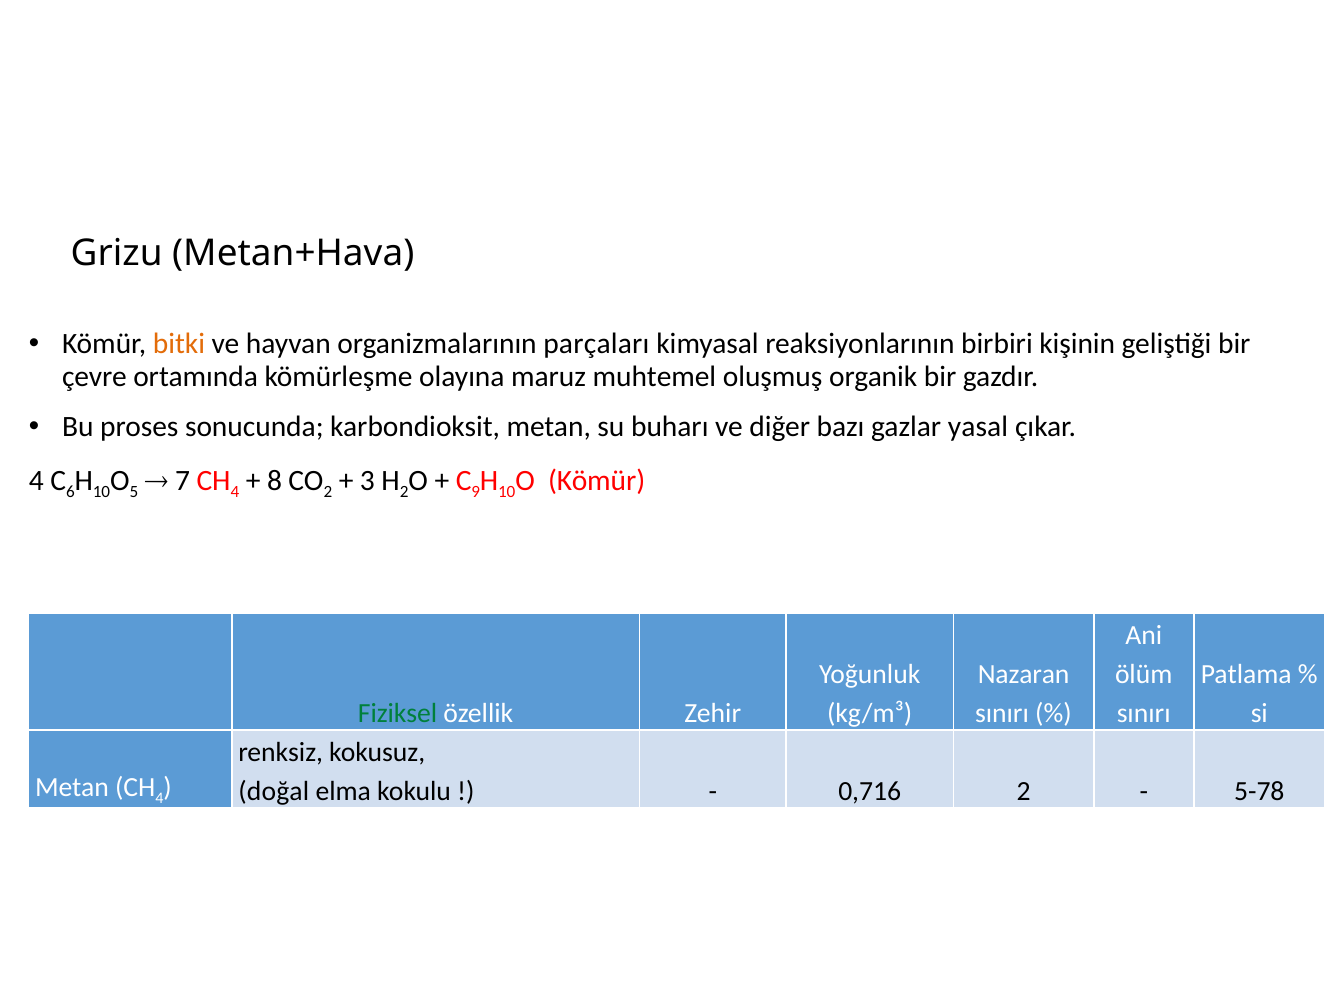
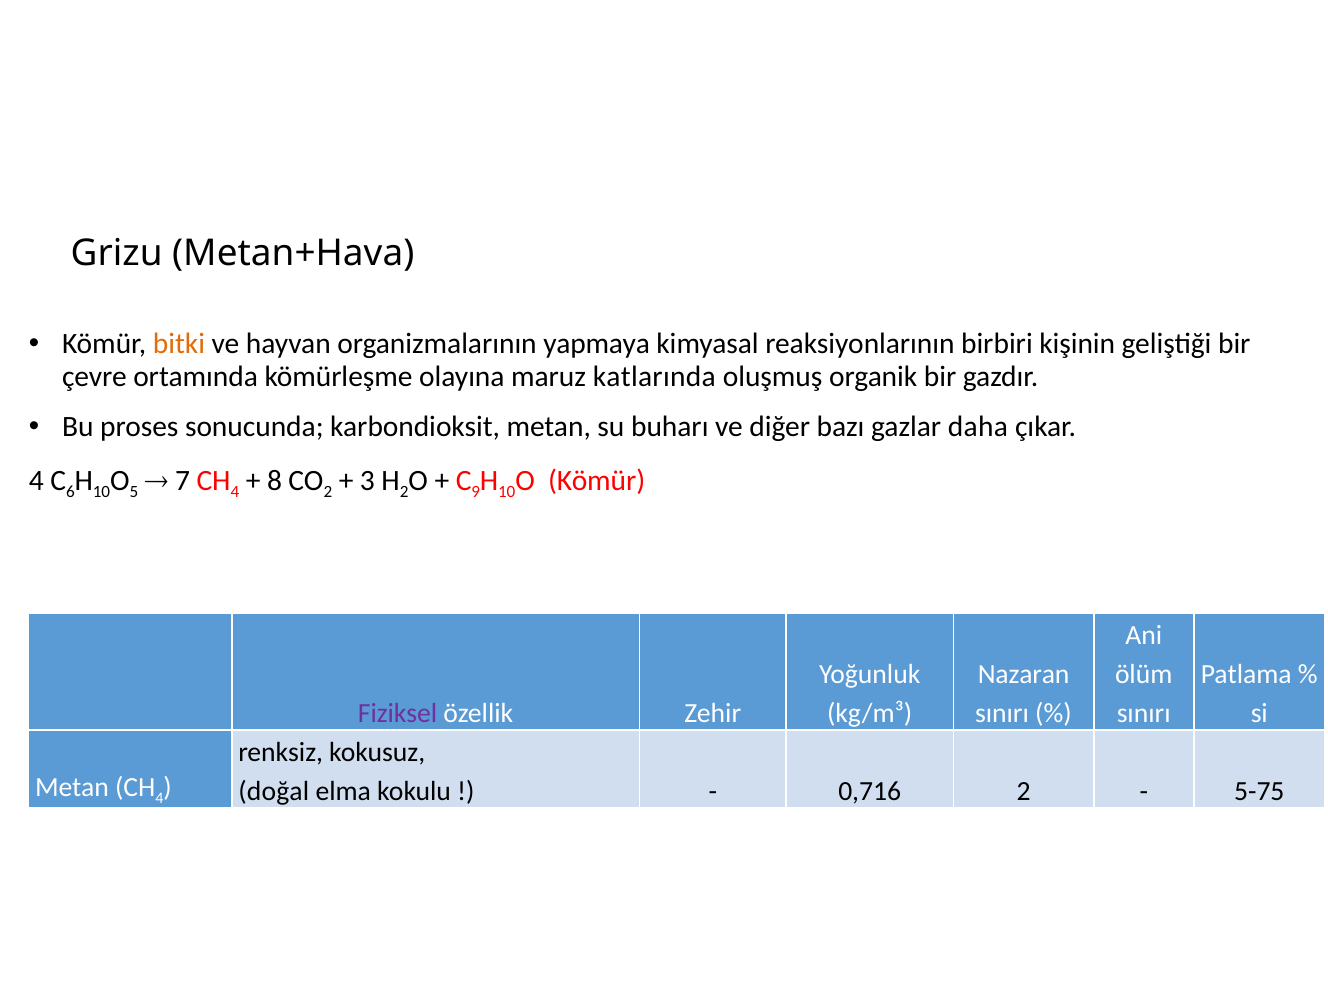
parçaları: parçaları -> yapmaya (597, 344)
muhtemel: muhtemel -> katlarında (654, 376)
yasal: yasal -> daha (978, 427)
Fiziksel colour: green -> purple (398, 713)
5-78: 5-78 -> 5-75 (1259, 791)
